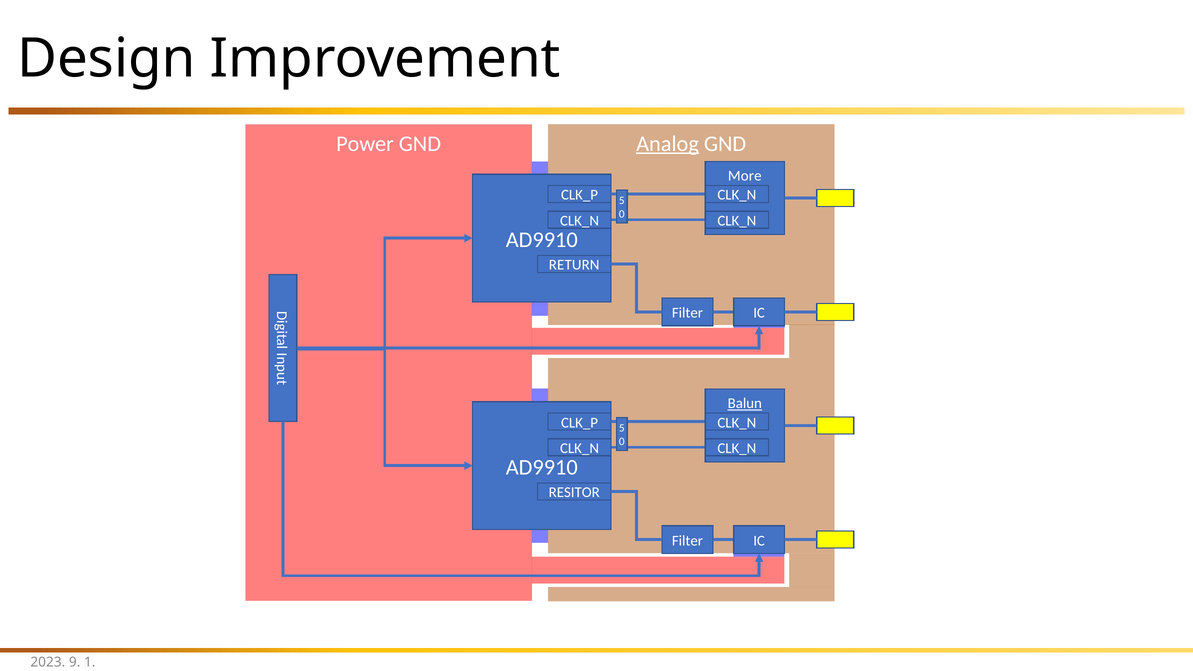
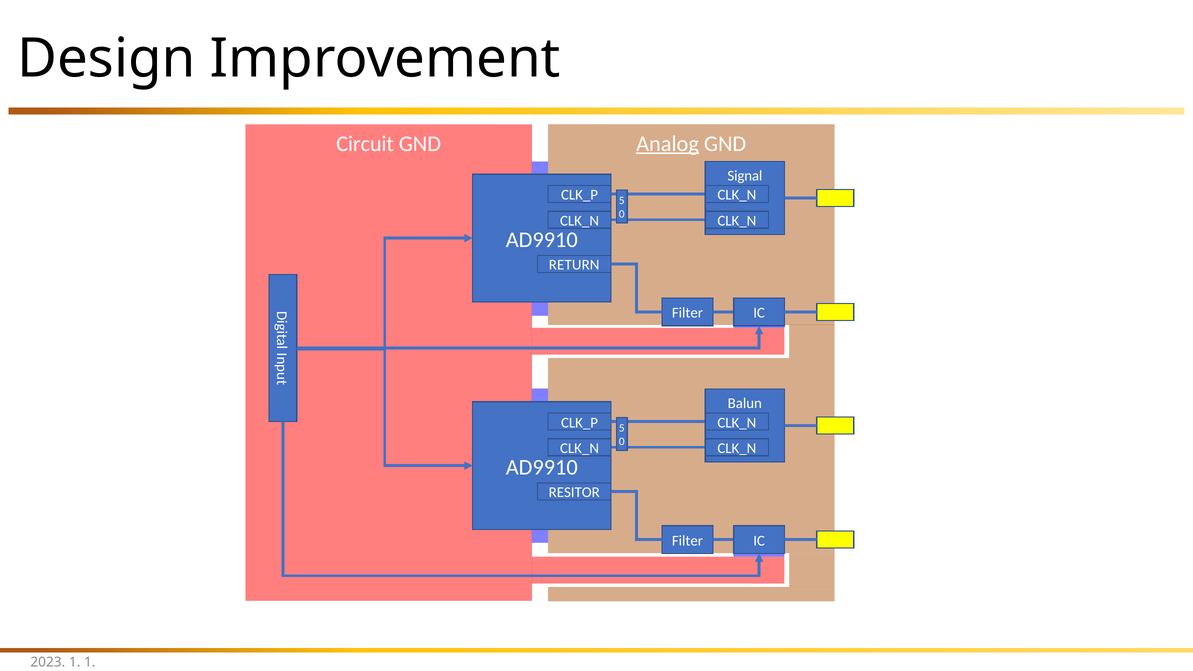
Power: Power -> Circuit (365, 144)
More: More -> Signal (745, 176)
Balun underline: present -> none (745, 403)
2023 9: 9 -> 1 (75, 662)
